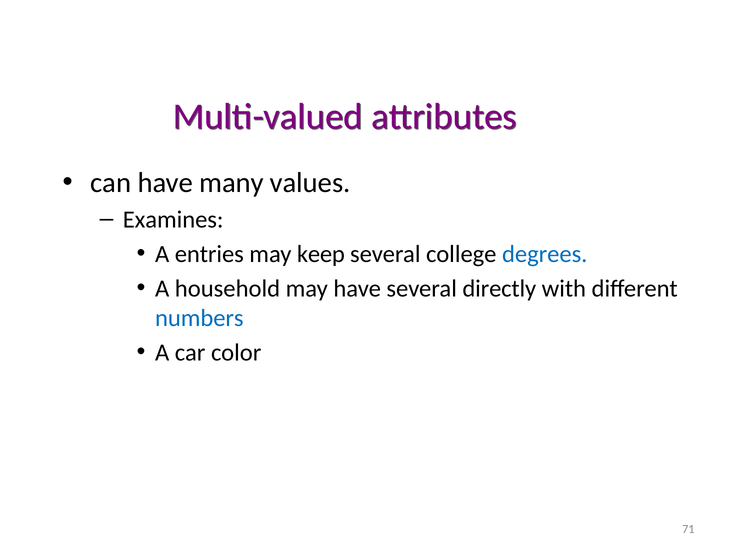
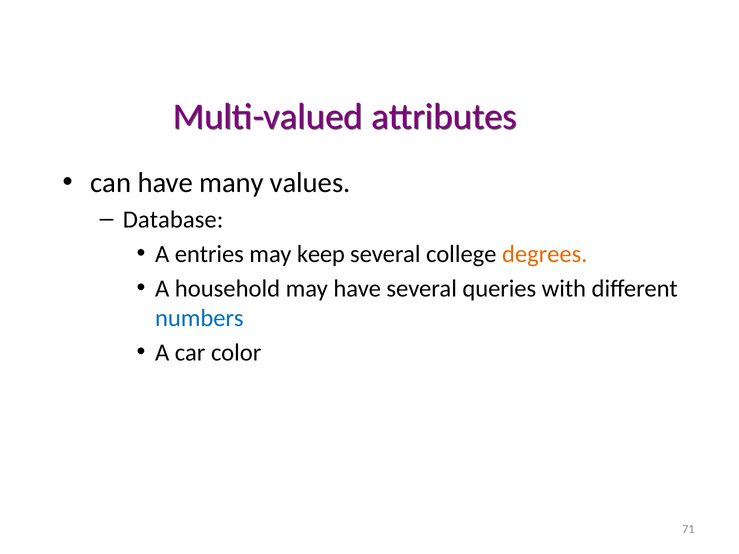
Examines: Examines -> Database (173, 220)
degrees colour: blue -> orange (545, 254)
directly: directly -> queries (499, 289)
